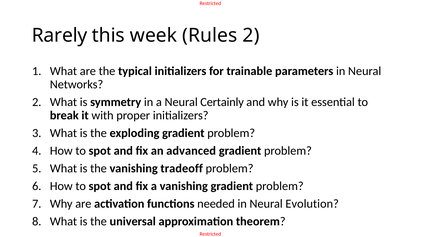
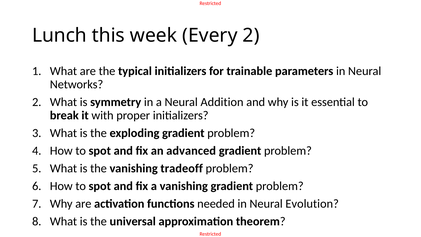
Rarely: Rarely -> Lunch (60, 35)
Rules: Rules -> Every (210, 35)
Certainly: Certainly -> Addition (222, 102)
